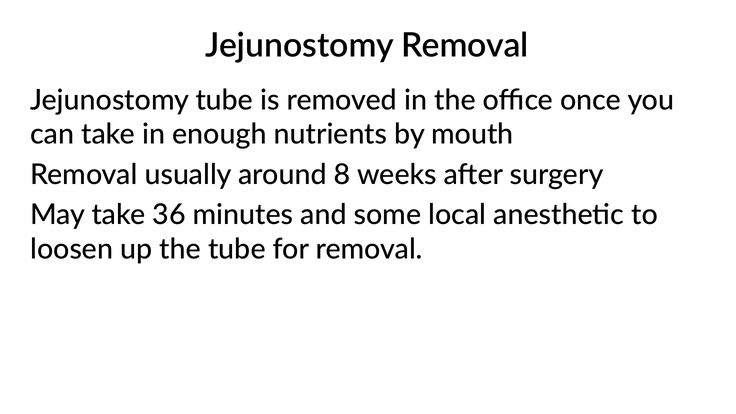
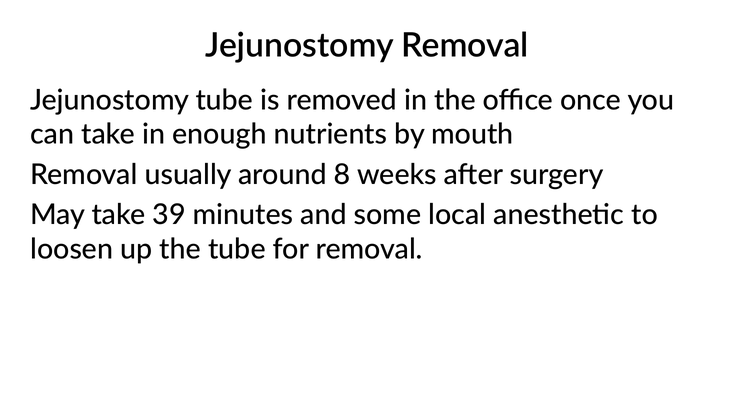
36: 36 -> 39 (169, 215)
